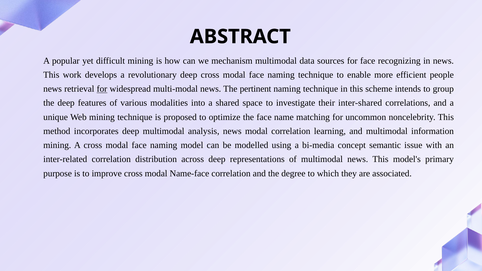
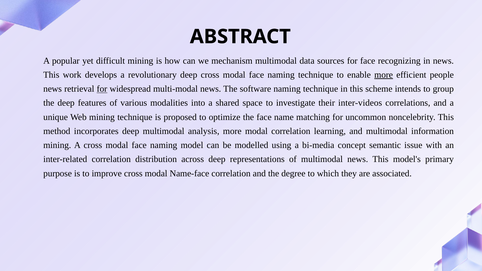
more underline: none -> present (384, 75)
pertinent: pertinent -> software (255, 89)
inter-shared: inter-shared -> inter-videos (360, 103)
analysis news: news -> more (232, 131)
